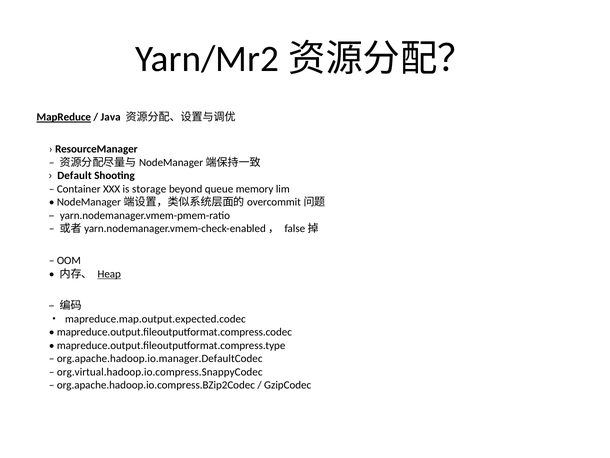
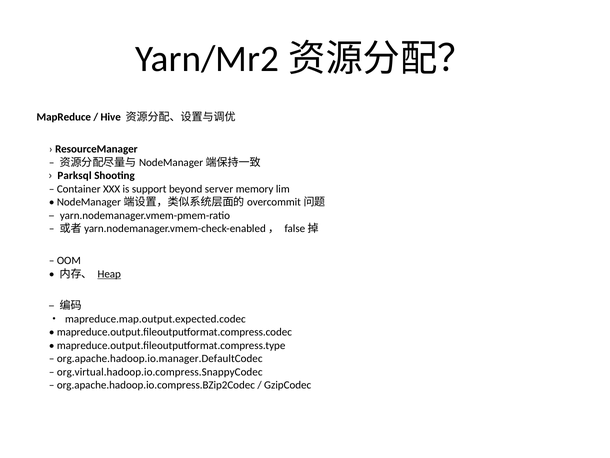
MapReduce underline: present -> none (64, 117)
Java: Java -> Hive (111, 117)
Default: Default -> Parksql (75, 176)
storage: storage -> support (149, 189)
queue: queue -> server (219, 189)
